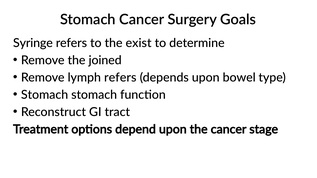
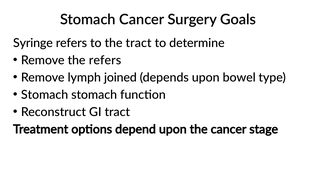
the exist: exist -> tract (139, 43)
the joined: joined -> refers (105, 60)
lymph refers: refers -> joined (120, 78)
